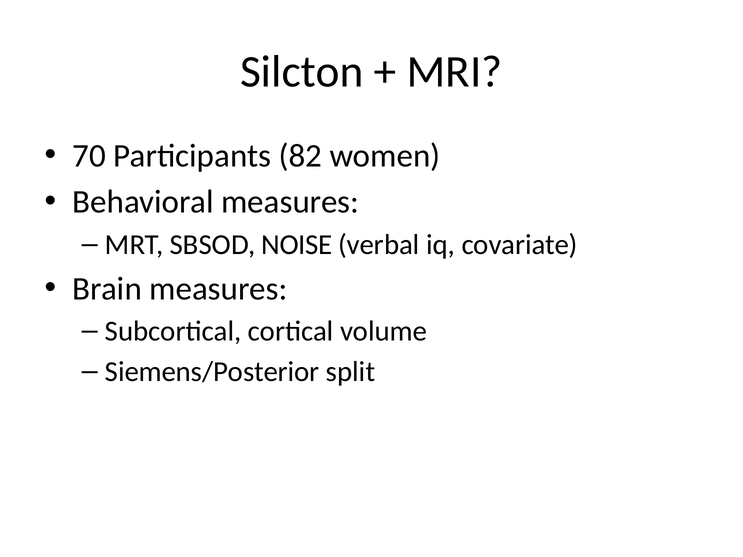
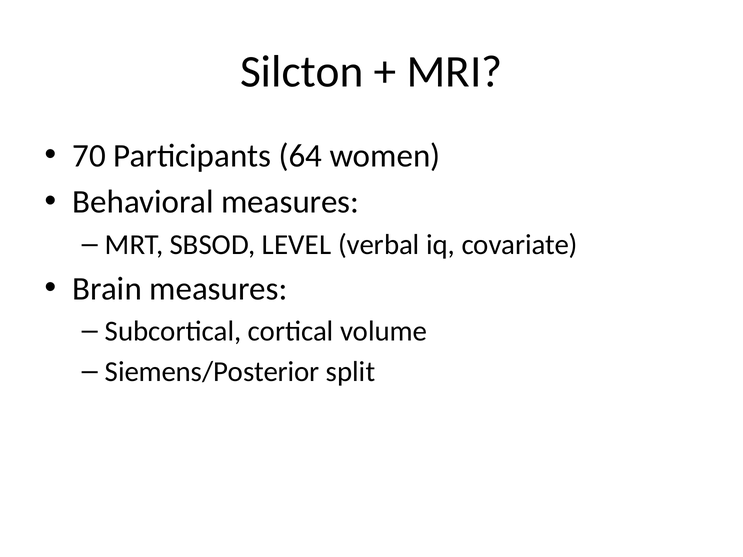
82: 82 -> 64 (300, 156)
NOISE: NOISE -> LEVEL (297, 245)
